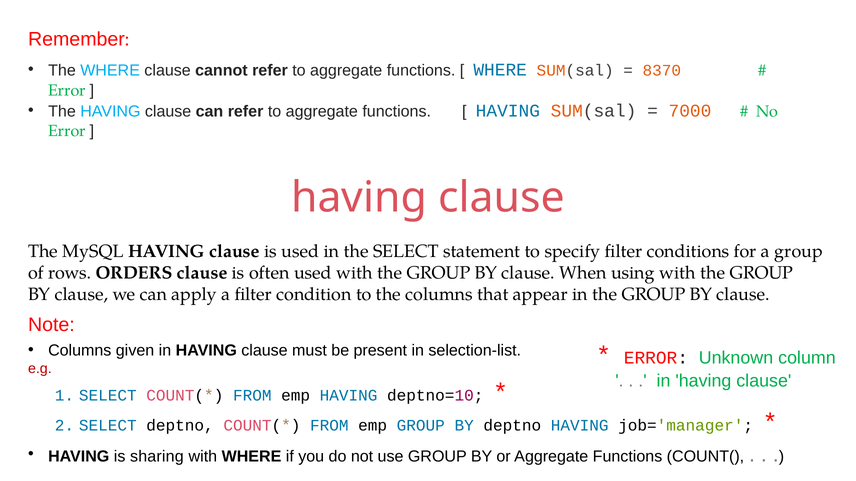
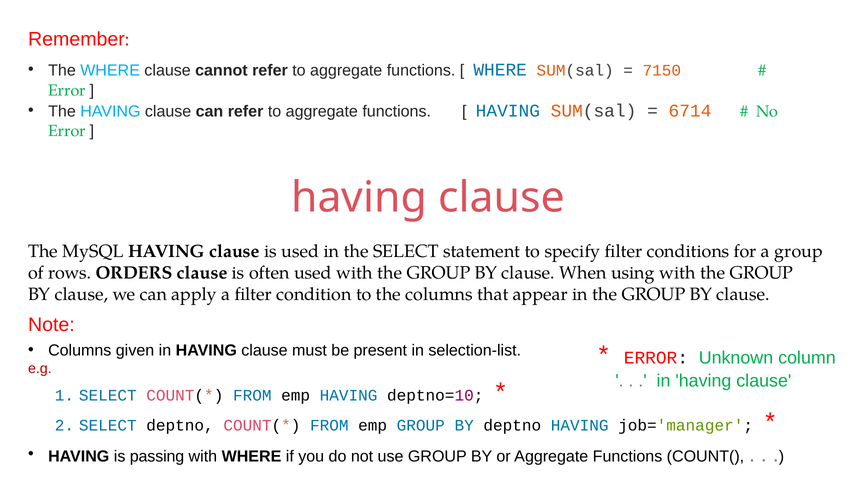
8370: 8370 -> 7150 (662, 71)
7000: 7000 -> 6714 (690, 111)
sharing: sharing -> passing (157, 457)
